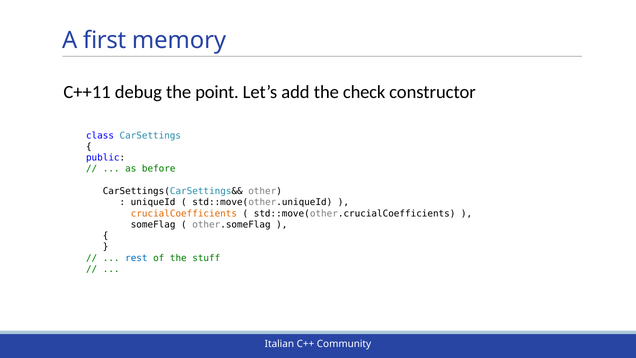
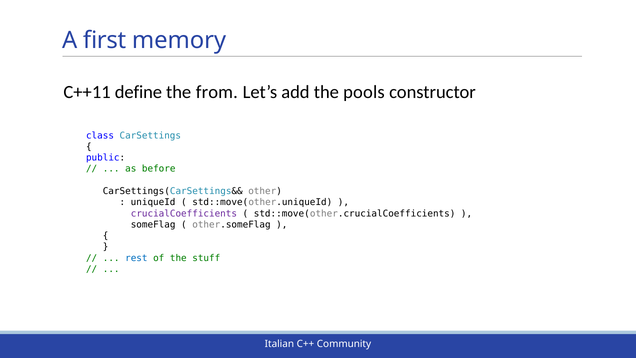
debug: debug -> define (138, 92)
point: point -> from (217, 92)
check: check -> pools (364, 92)
crucialCoefficients colour: orange -> purple (184, 213)
